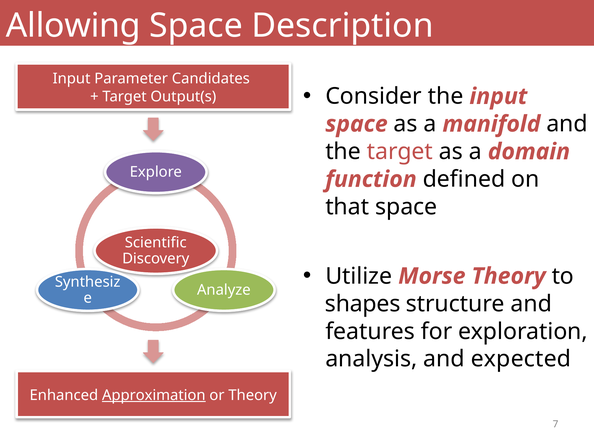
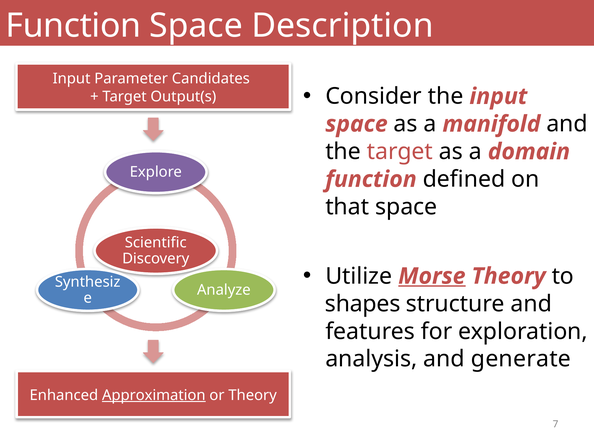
Allowing: Allowing -> Function (73, 26)
Morse underline: none -> present (432, 276)
expected: expected -> generate (521, 359)
